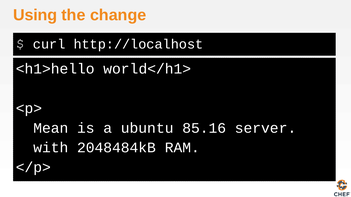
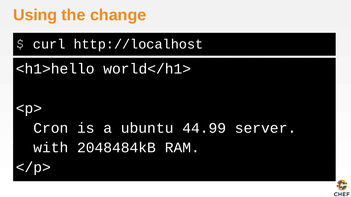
Mean: Mean -> Cron (51, 128)
85.16: 85.16 -> 44.99 (204, 128)
